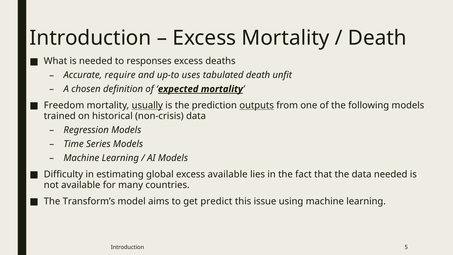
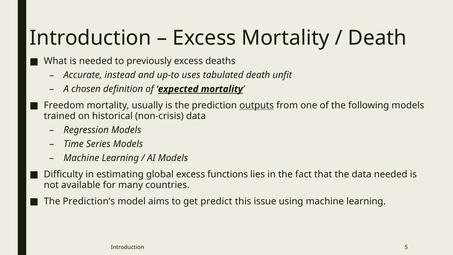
responses: responses -> previously (149, 61)
require: require -> instead (120, 75)
usually underline: present -> none (147, 105)
excess available: available -> functions (228, 174)
Transform’s: Transform’s -> Prediction’s (89, 201)
